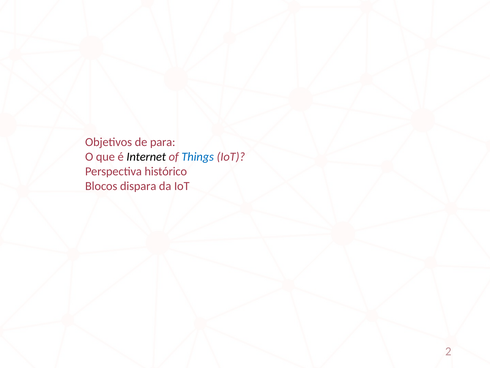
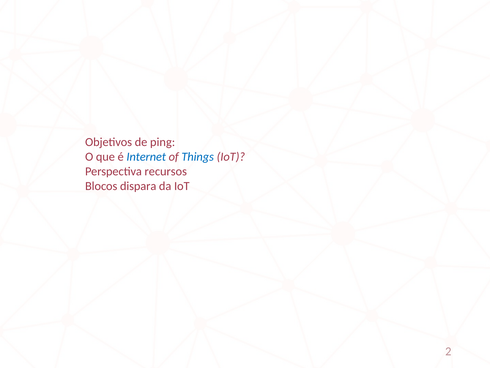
para: para -> ping (163, 142)
Internet colour: black -> blue (146, 157)
histórico: histórico -> recursos (166, 171)
